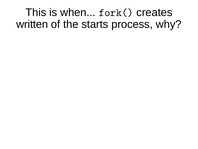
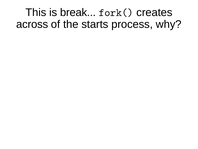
when: when -> break (78, 12)
written: written -> across (32, 24)
